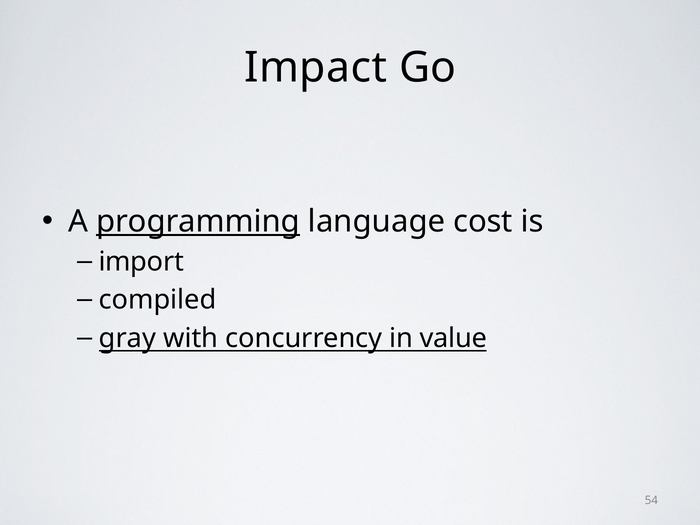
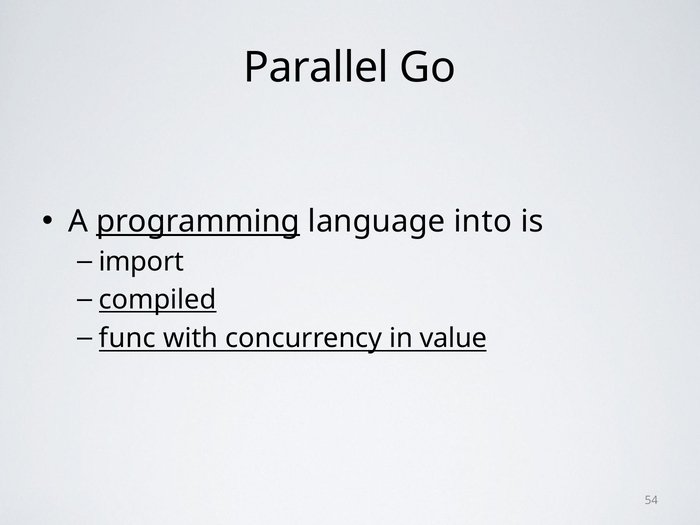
Impact: Impact -> Parallel (316, 68)
cost: cost -> into (483, 222)
compiled underline: none -> present (158, 300)
gray: gray -> func (127, 338)
